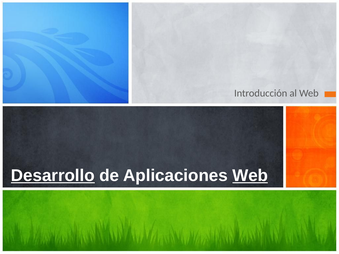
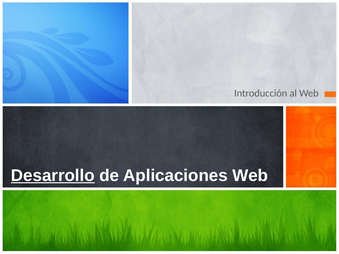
Web underline: present -> none (250, 176)
